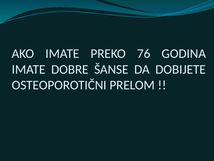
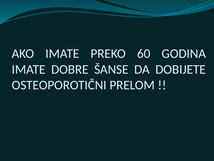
76: 76 -> 60 (144, 53)
